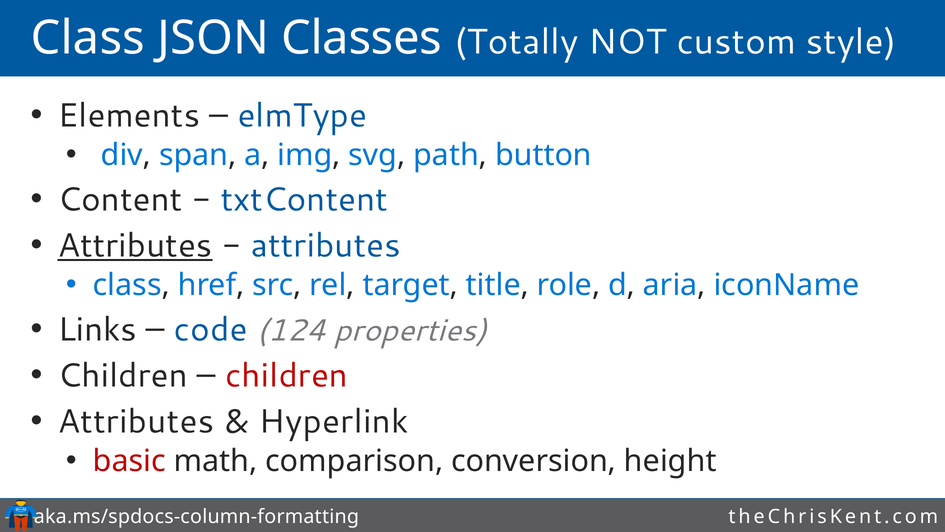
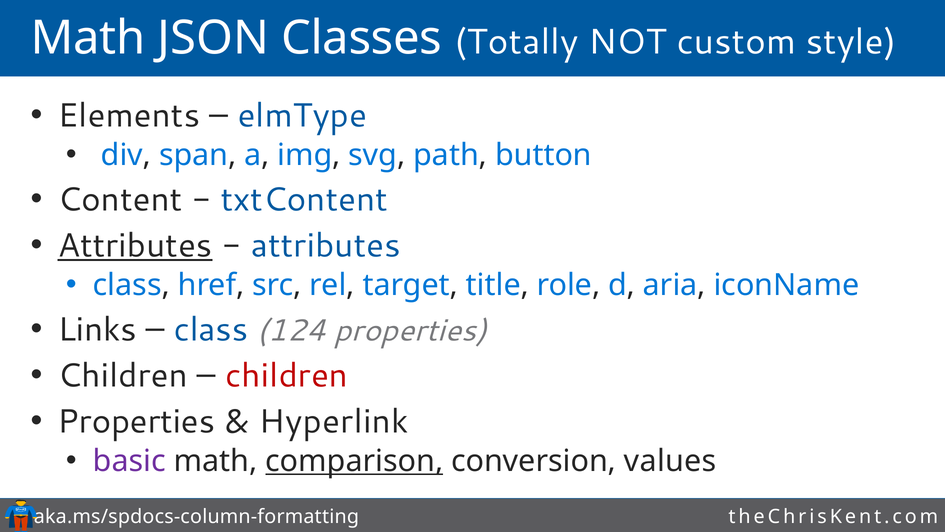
Class: Class -> Math (88, 38)
code: code -> class (211, 329)
Attributes: Attributes -> Properties (136, 421)
basic colour: red -> purple (129, 461)
comparison underline: none -> present (354, 461)
height: height -> values (670, 461)
